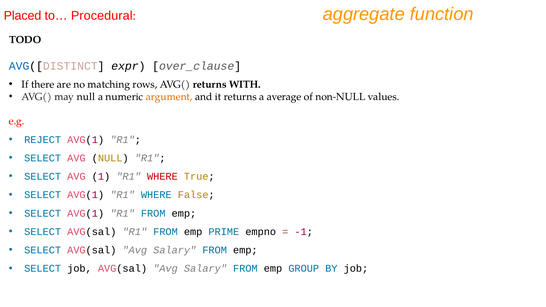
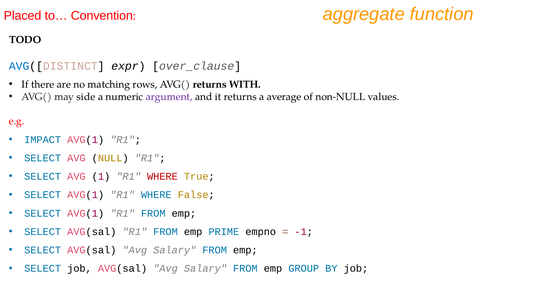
Procedural: Procedural -> Convention (102, 16)
may null: null -> side (86, 97)
argument colour: orange -> purple (169, 97)
REJECT: REJECT -> IMPACT (43, 140)
